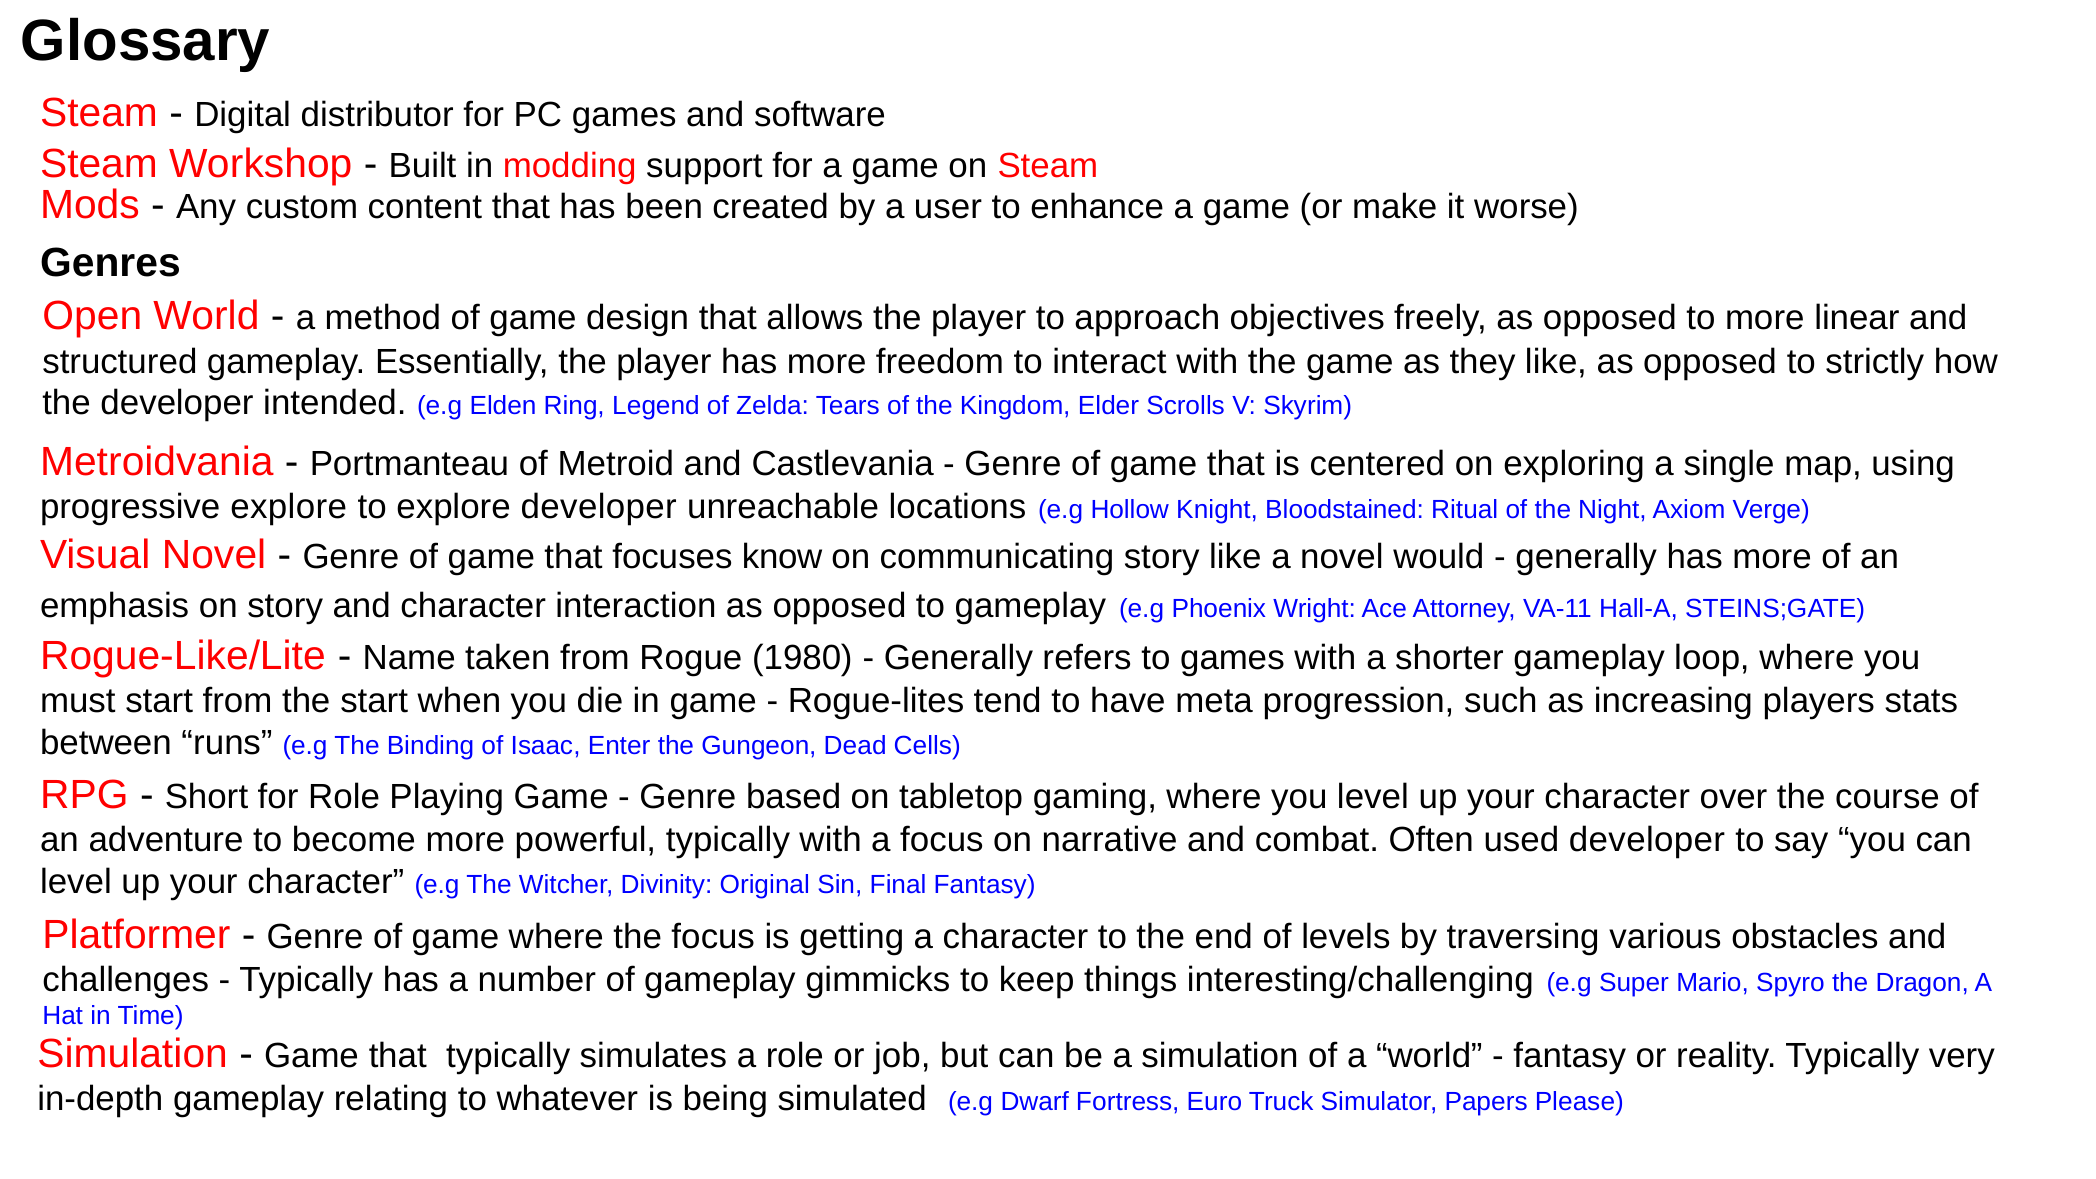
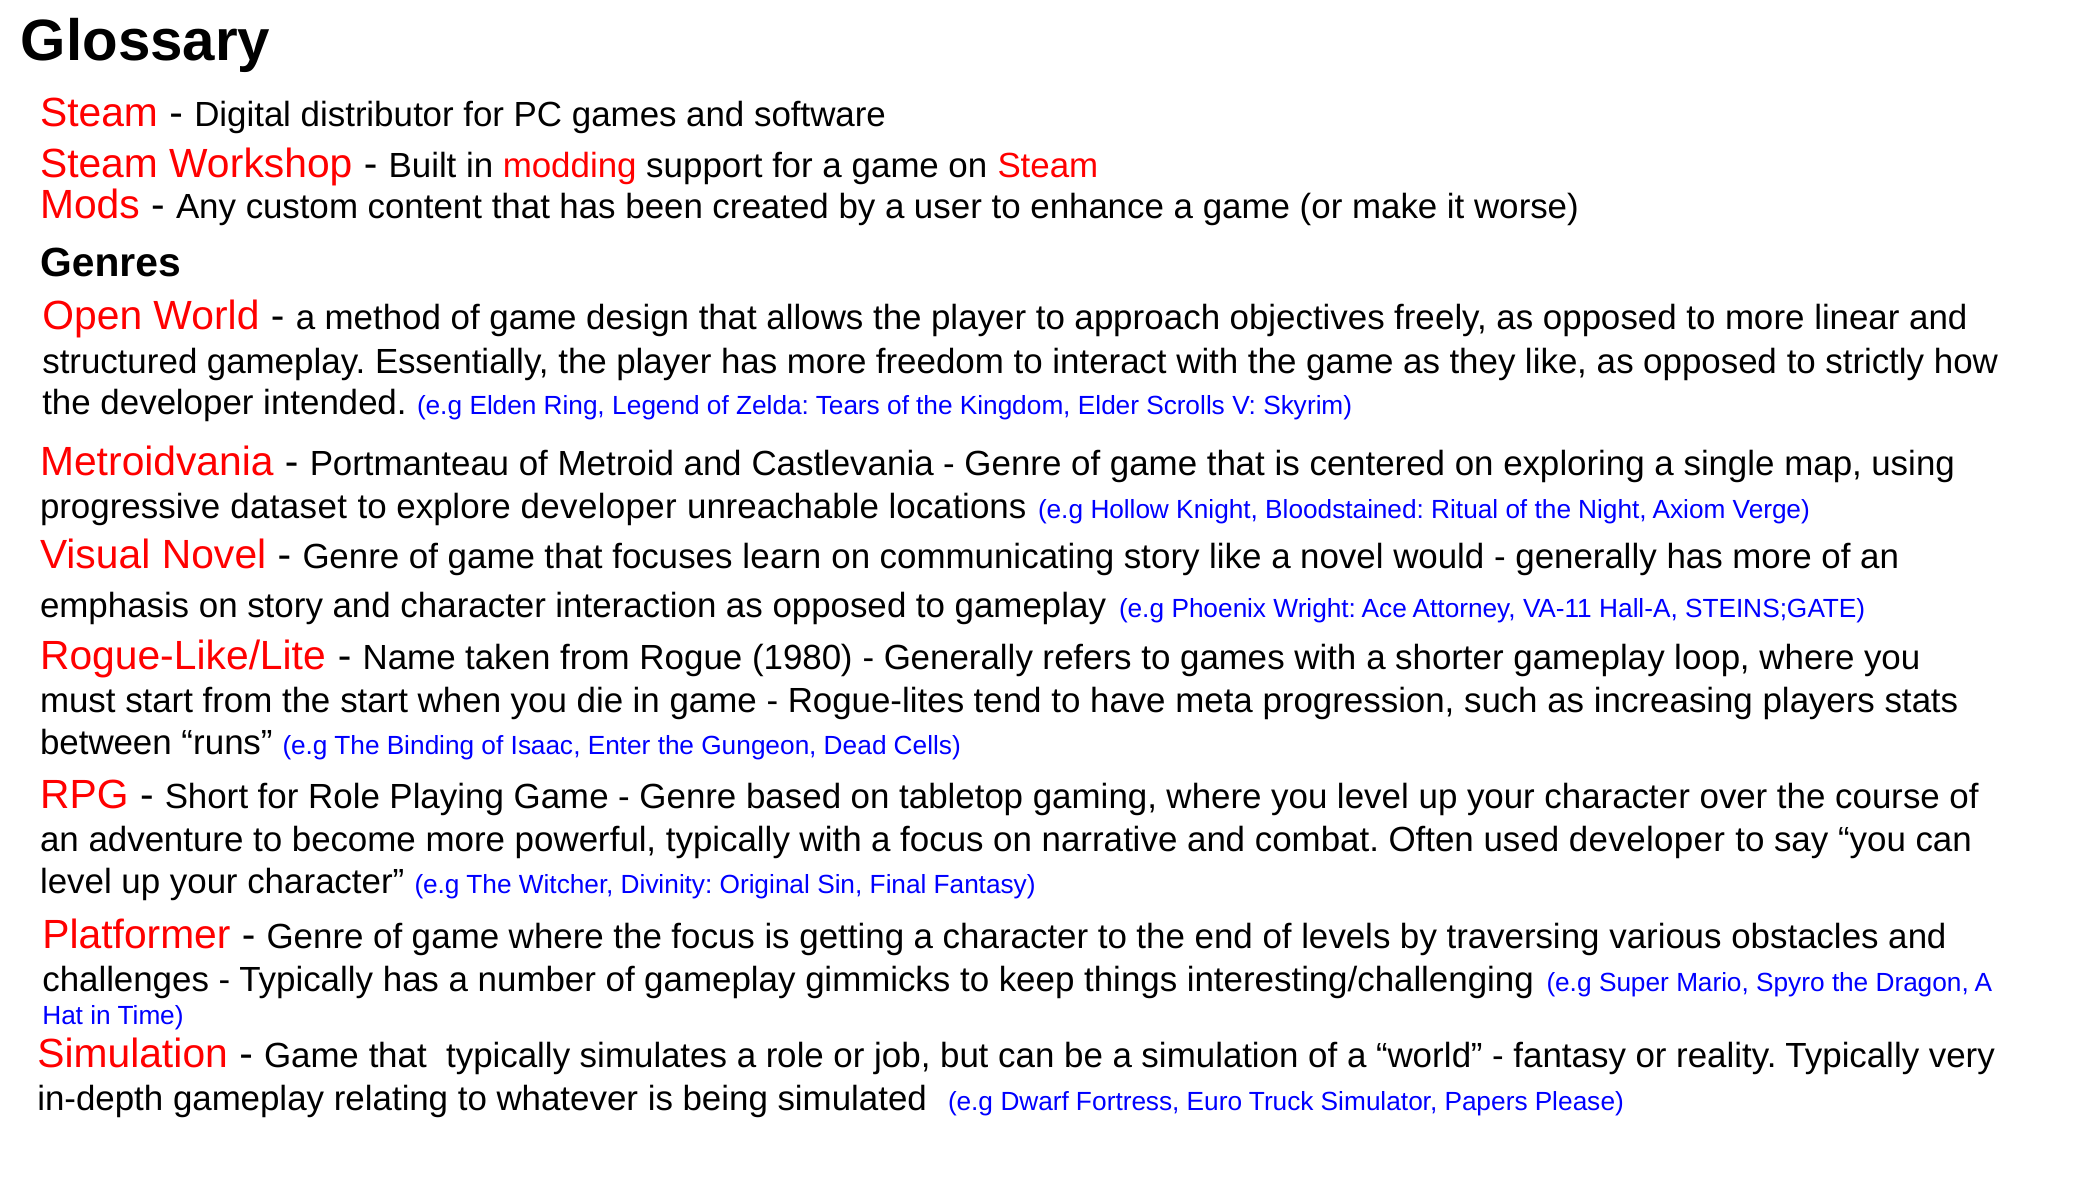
progressive explore: explore -> dataset (289, 507)
know: know -> learn (782, 557)
